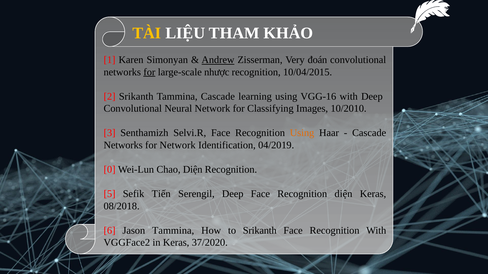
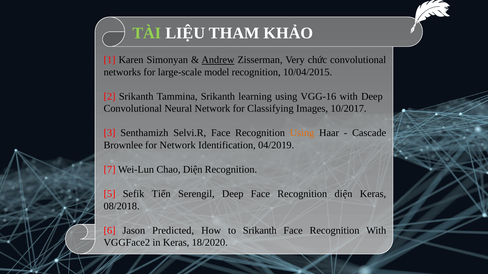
TÀI colour: yellow -> light green (147, 33)
đoán: đoán -> chức (317, 60)
for underline: present -> none (149, 72)
nhược: nhược -> model (217, 72)
Tammina Cascade: Cascade -> Srikanth (218, 97)
10/2010: 10/2010 -> 10/2017 (349, 109)
Networks: Networks -> Brownlee (123, 145)
0: 0 -> 7 (110, 170)
Jason Tammina: Tammina -> Predicted (173, 231)
37/2020: 37/2020 -> 18/2020 (210, 243)
